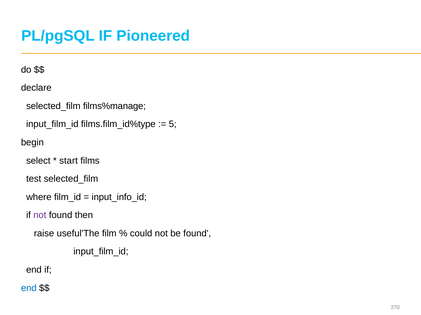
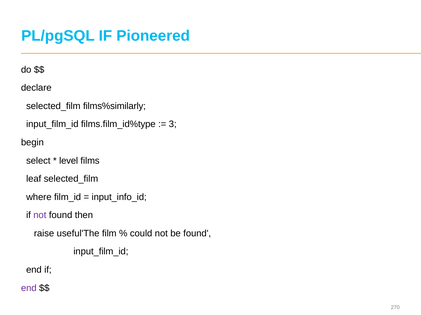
films%manage: films%manage -> films%similarly (114, 106)
5: 5 -> 3 (173, 125)
start: start -> level (69, 161)
test: test -> leaf (34, 179)
end colour: blue -> purple (29, 289)
